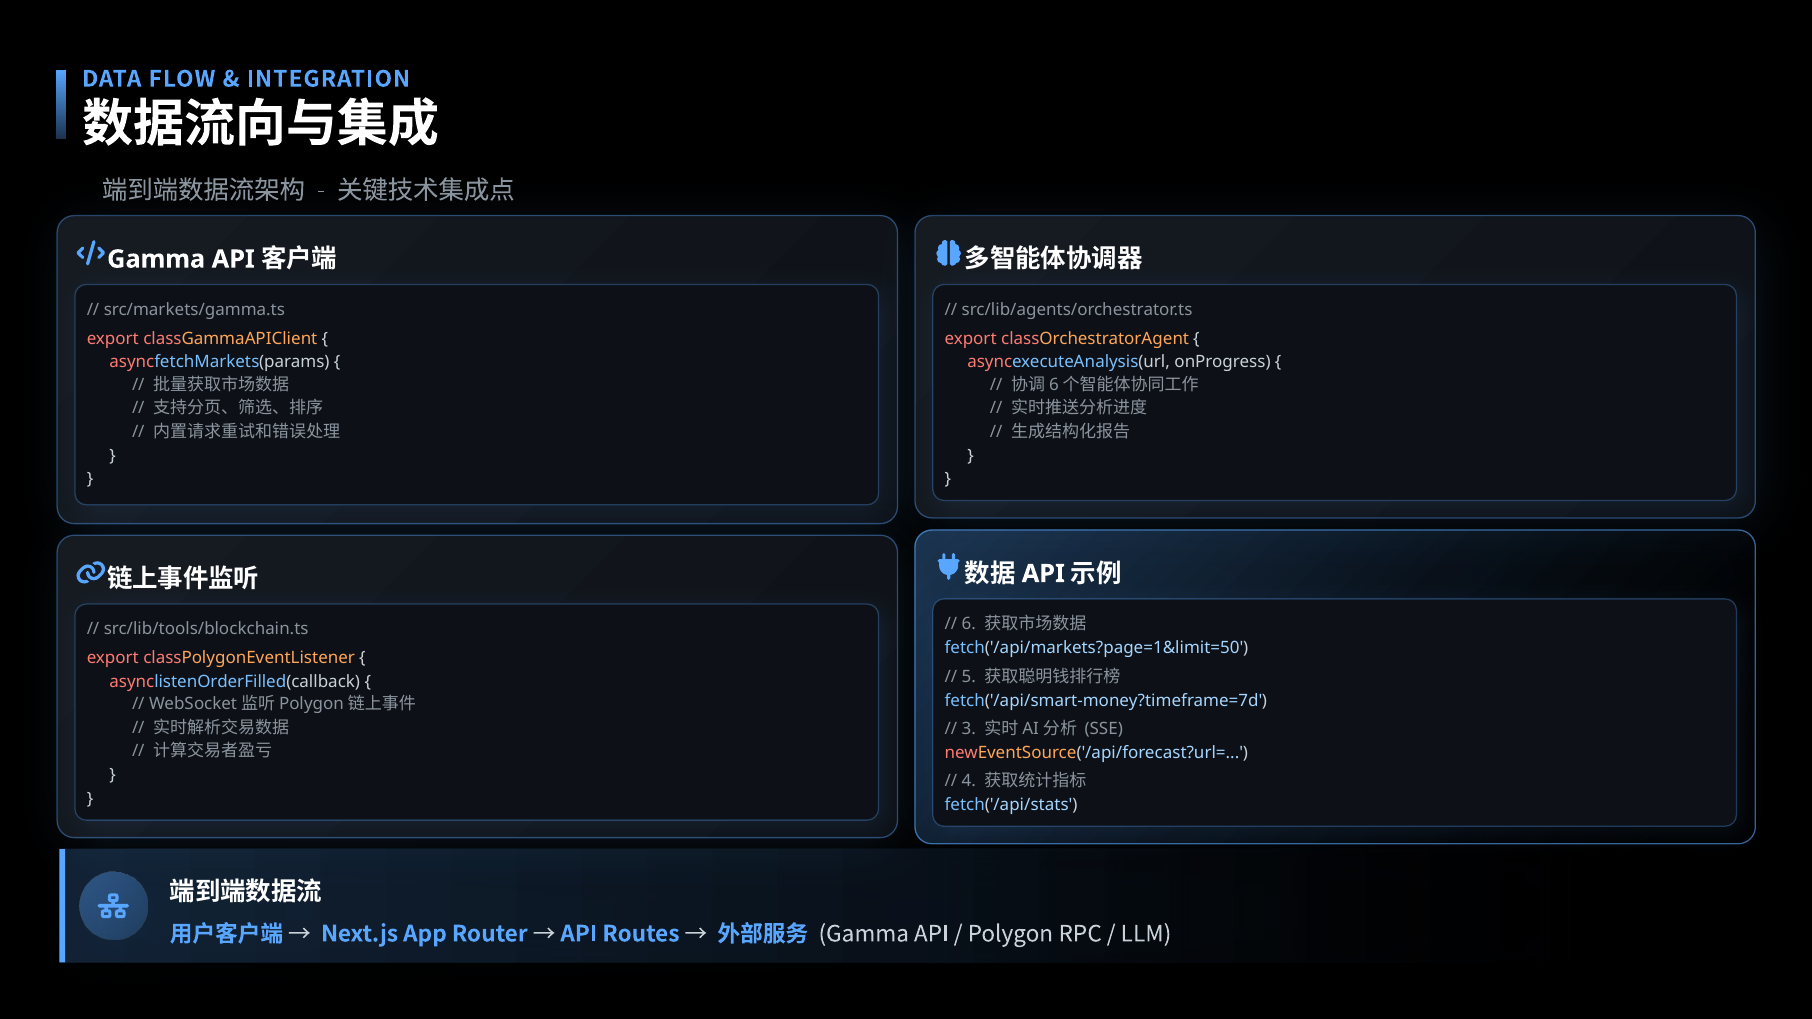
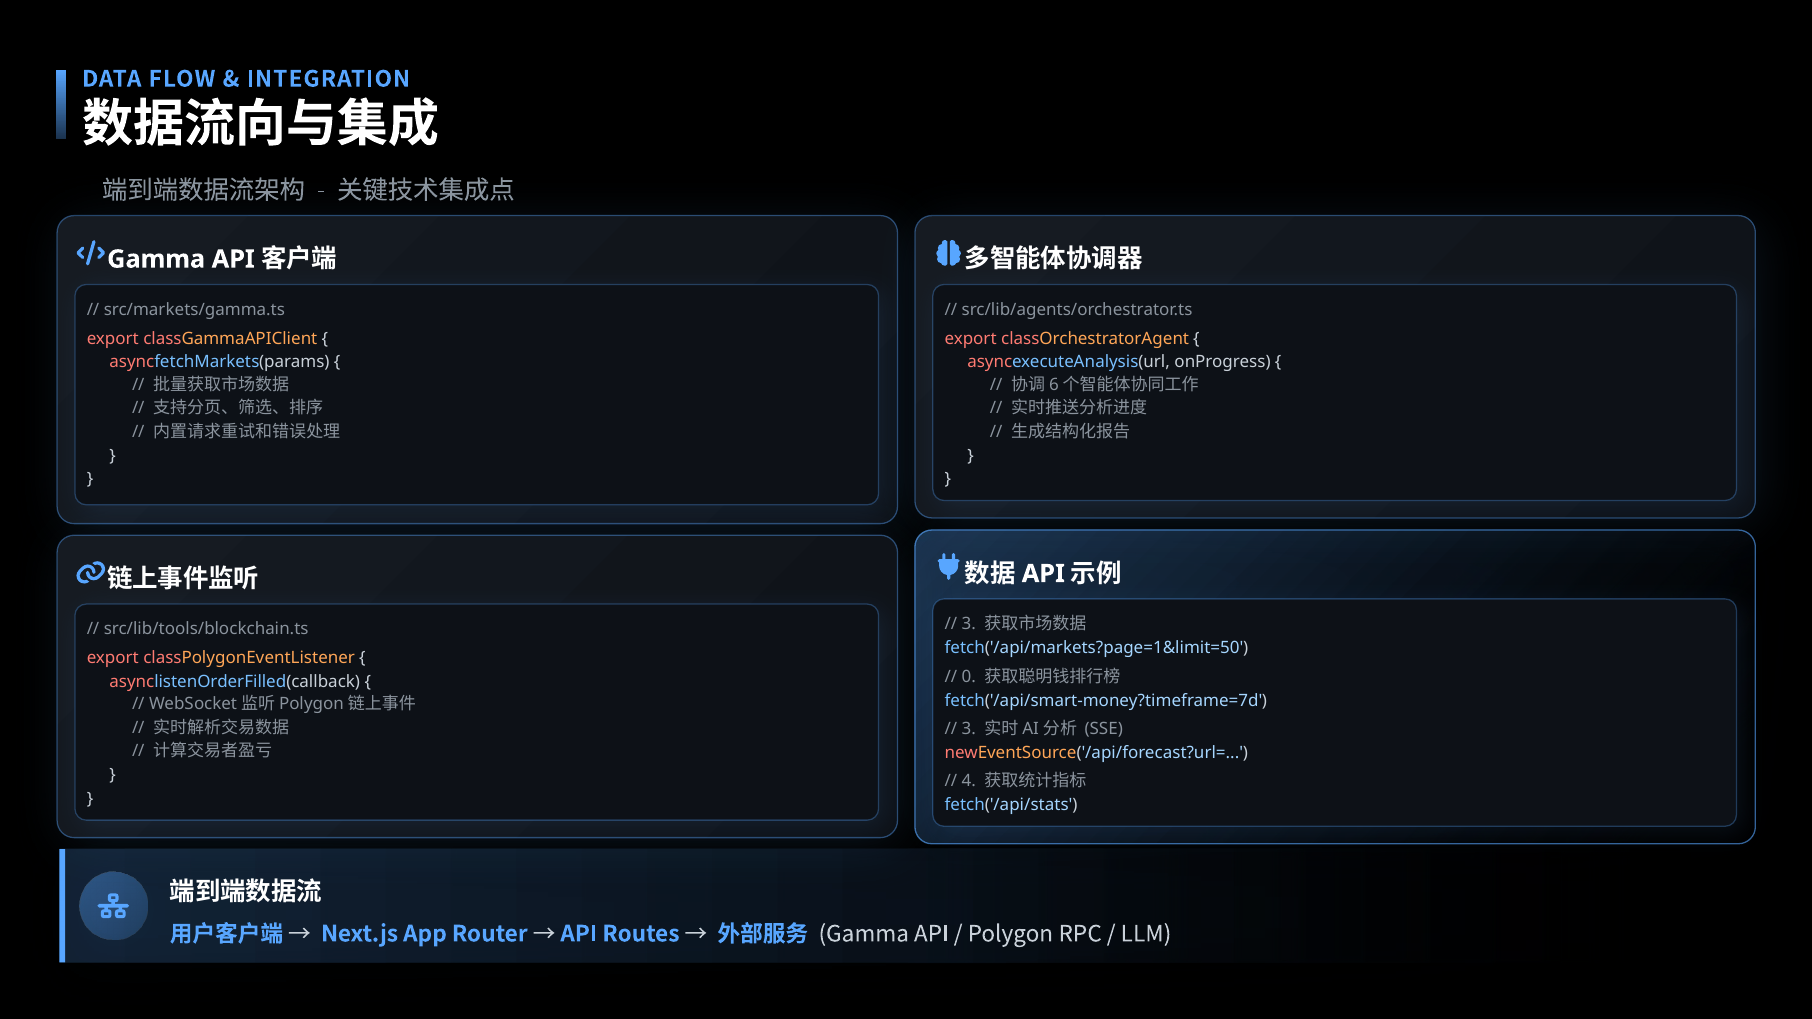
6: 6 -> 3 (969, 624)
5: 5 -> 0 (969, 677)
